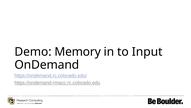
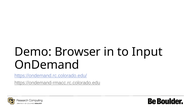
Memory: Memory -> Browser (78, 52)
